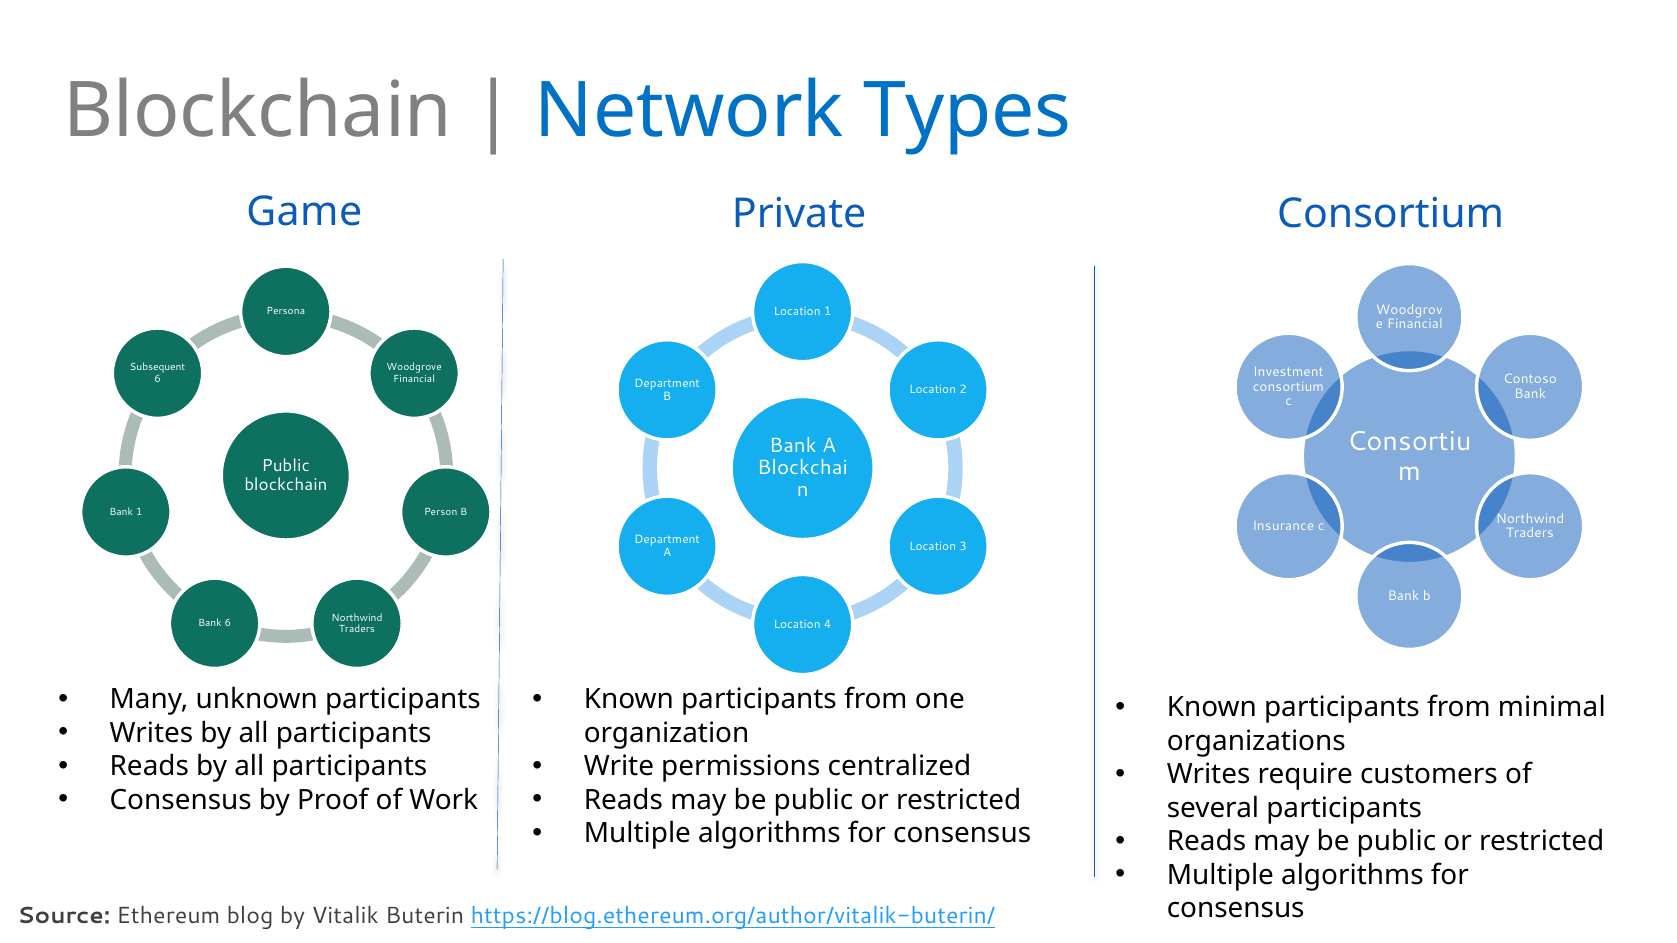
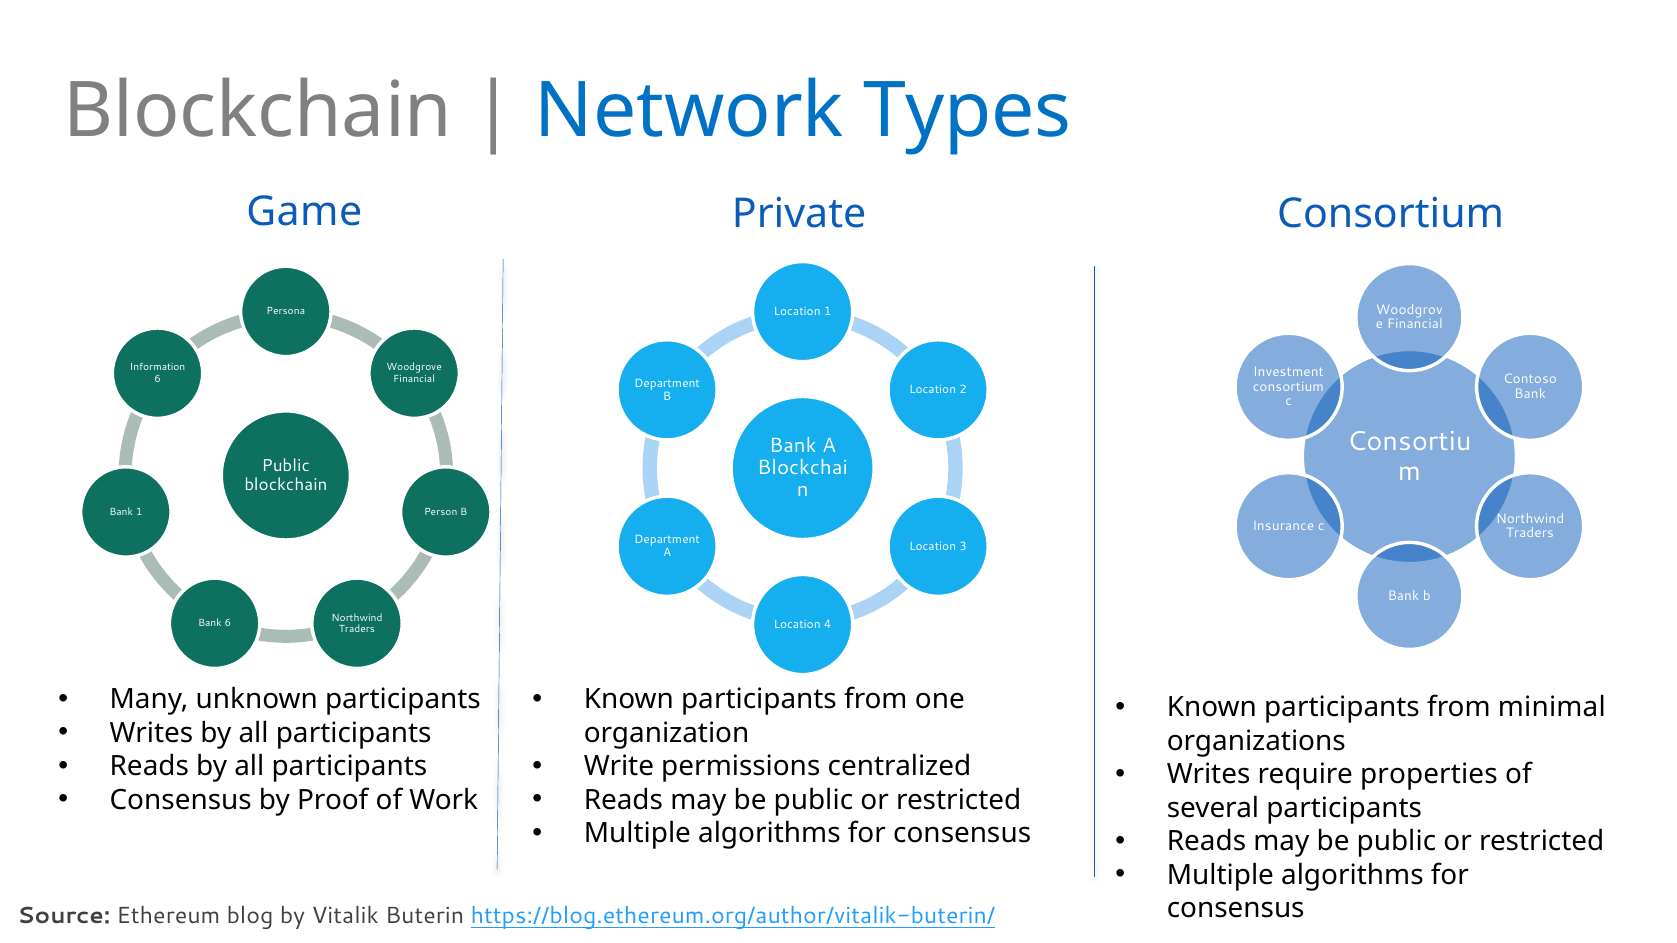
Subsequent: Subsequent -> Information (158, 368)
customers: customers -> properties (1429, 775)
